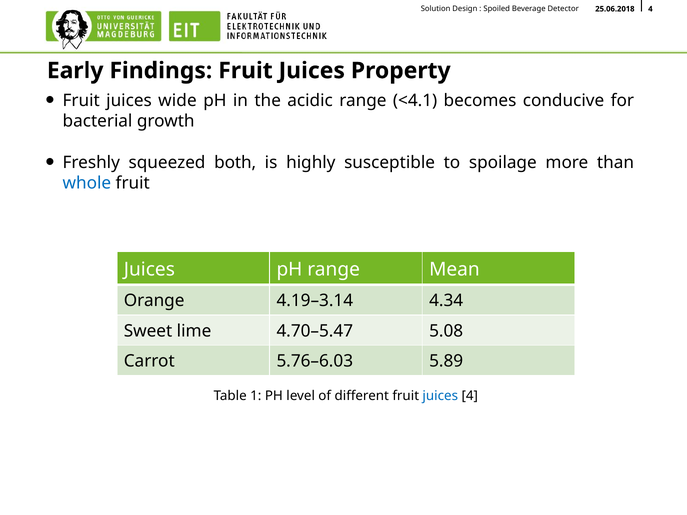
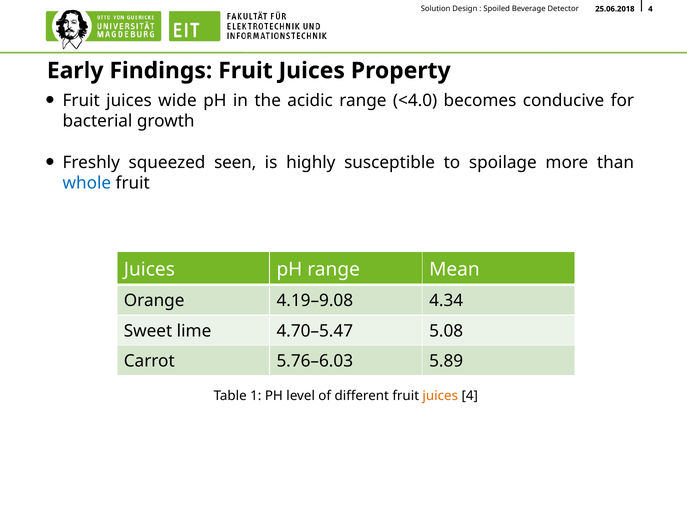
<4.1: <4.1 -> <4.0 (415, 101)
both: both -> seen (235, 163)
4.19–3.14: 4.19–3.14 -> 4.19–9.08 (315, 301)
juices colour: blue -> orange (440, 396)
